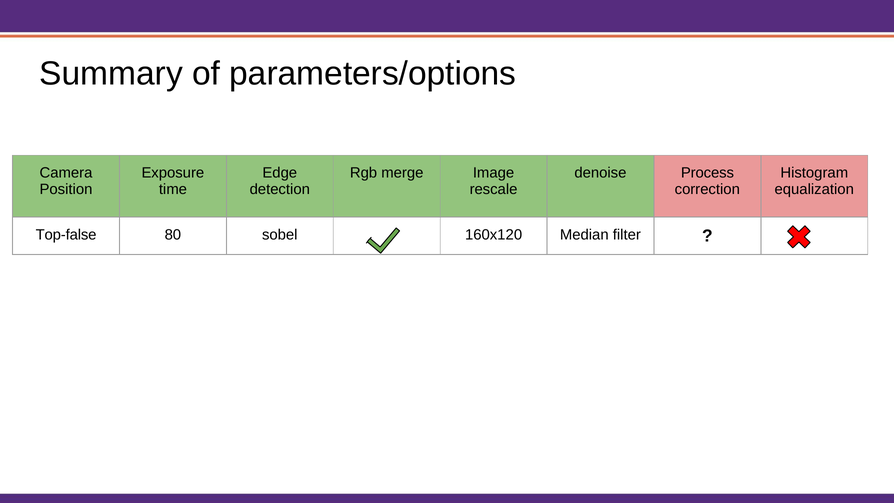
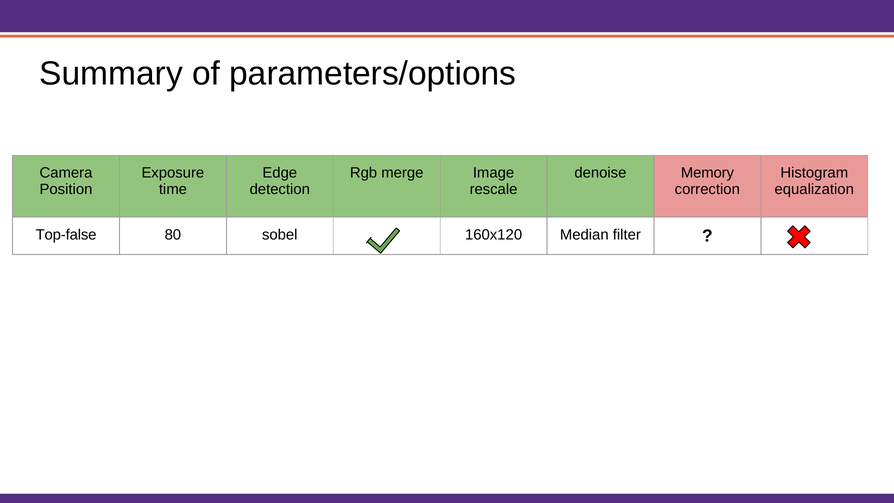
Process: Process -> Memory (707, 173)
